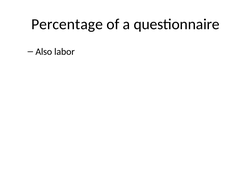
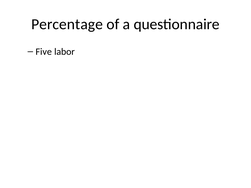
Also: Also -> Five (44, 52)
